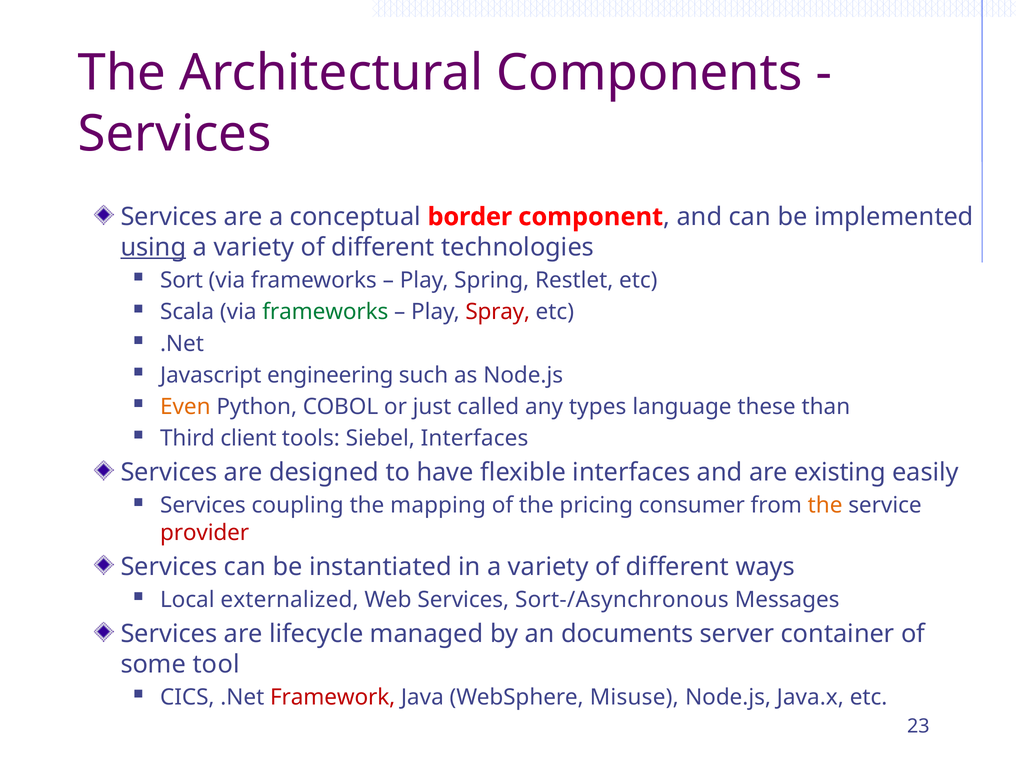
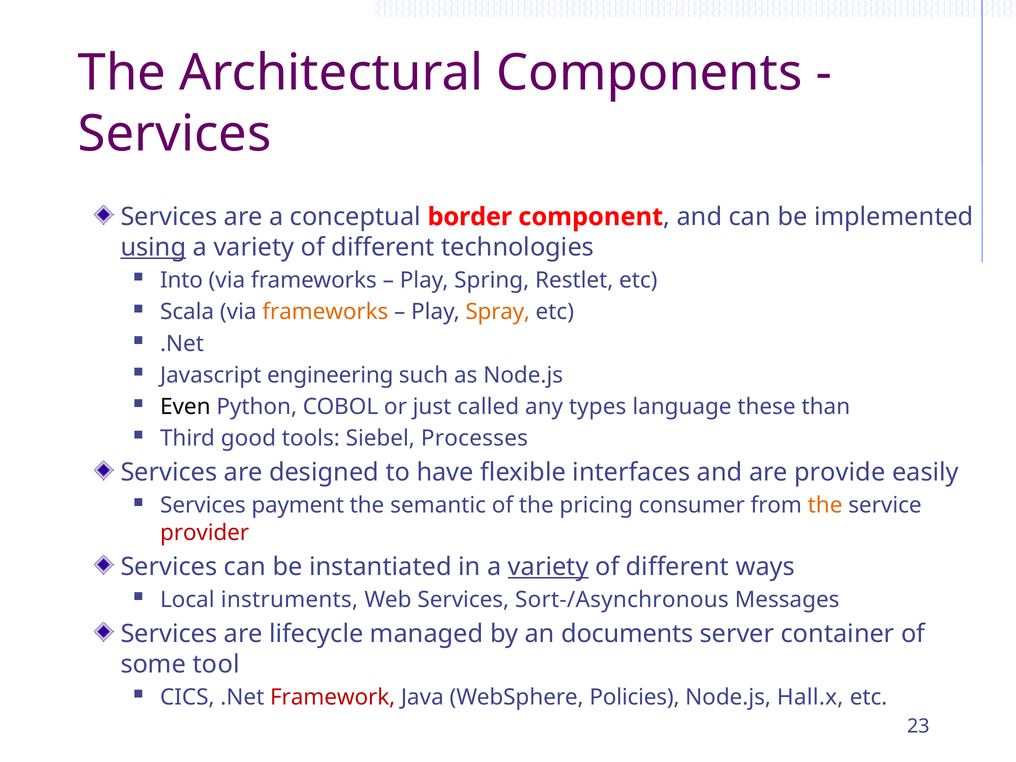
Sort: Sort -> Into (182, 280)
frameworks colour: green -> orange (325, 312)
Spray colour: red -> orange (498, 312)
Even colour: orange -> black (185, 407)
client: client -> good (248, 438)
Siebel Interfaces: Interfaces -> Processes (474, 438)
existing: existing -> provide (840, 472)
coupling: coupling -> payment (298, 506)
mapping: mapping -> semantic (438, 506)
variety underline: none -> present (548, 567)
externalized: externalized -> instruments (289, 600)
Misuse: Misuse -> Policies (634, 697)
Java.x: Java.x -> Hall.x (810, 697)
